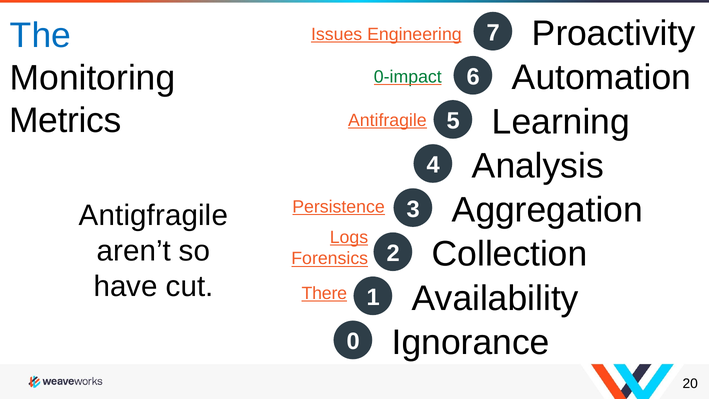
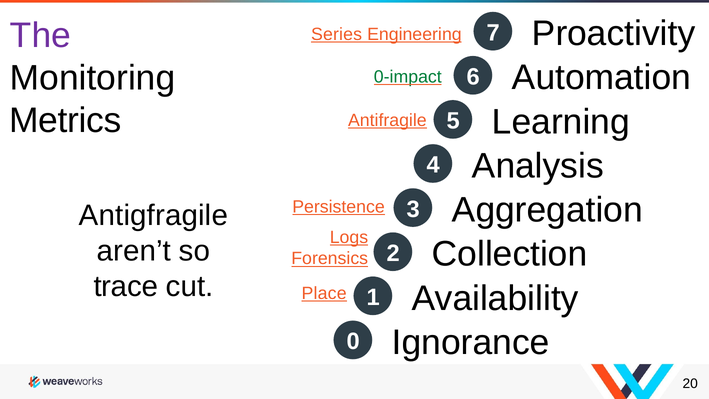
The colour: blue -> purple (40, 35)
Issues: Issues -> Series (337, 34)
have: have -> trace (126, 286)
There: There -> Place (324, 293)
